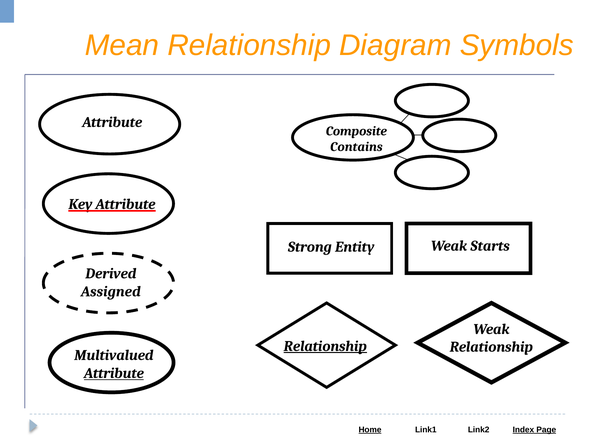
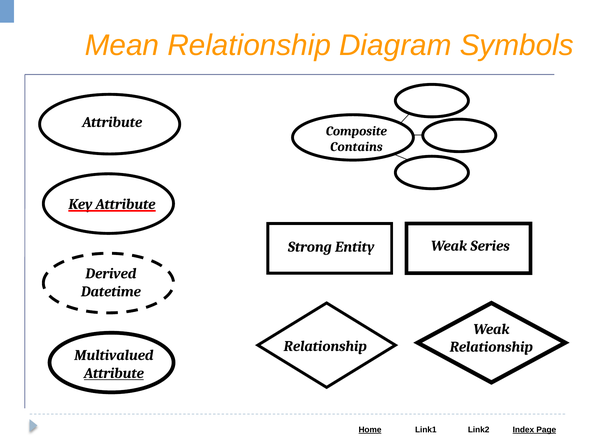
Starts: Starts -> Series (490, 246)
Assigned: Assigned -> Datetime (111, 291)
Relationship underline: present -> none (325, 346)
